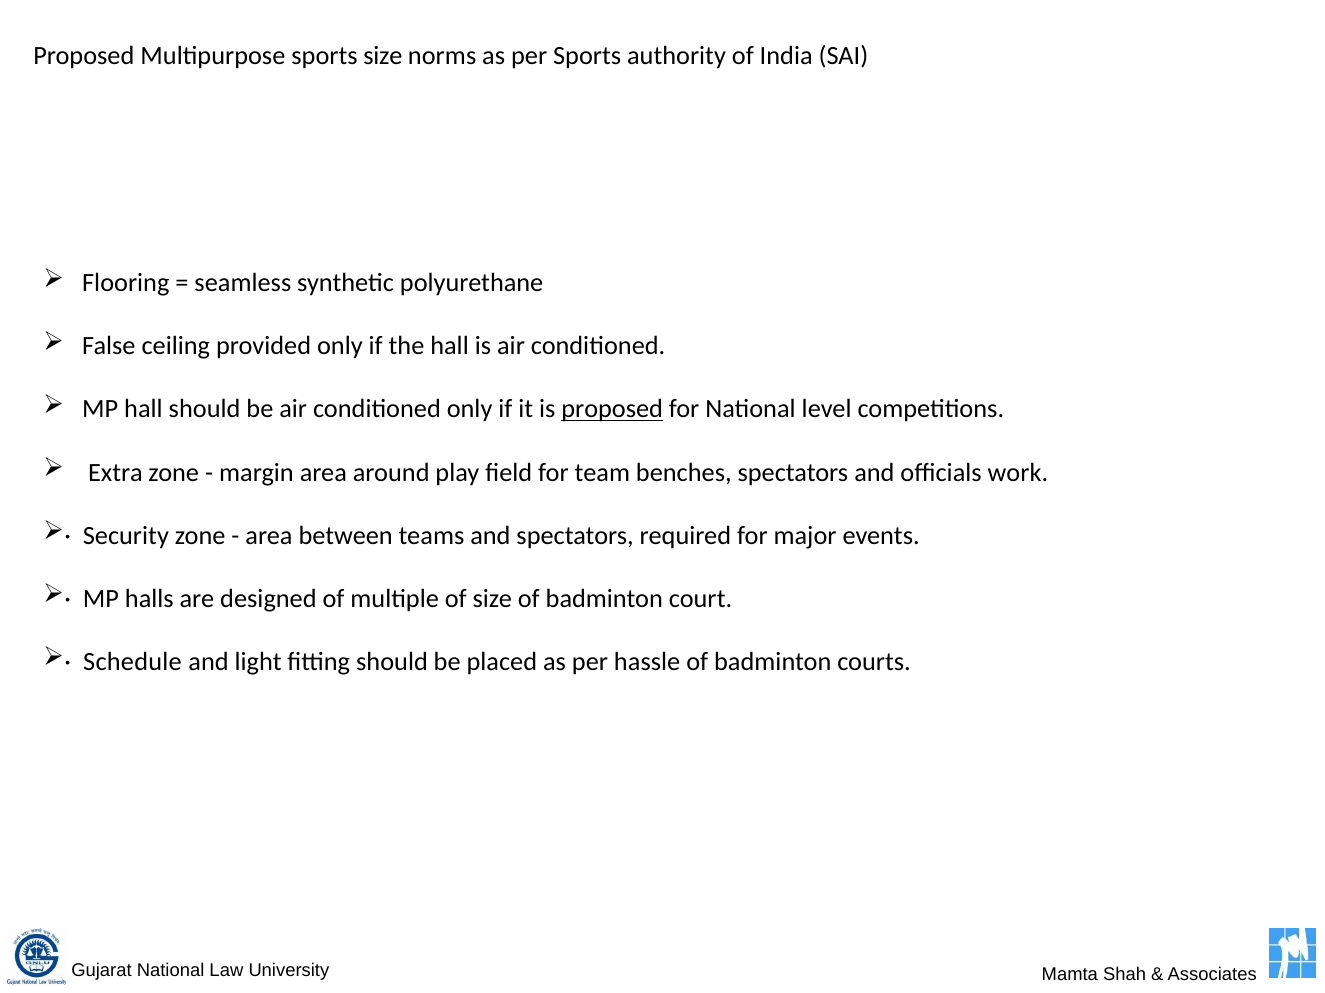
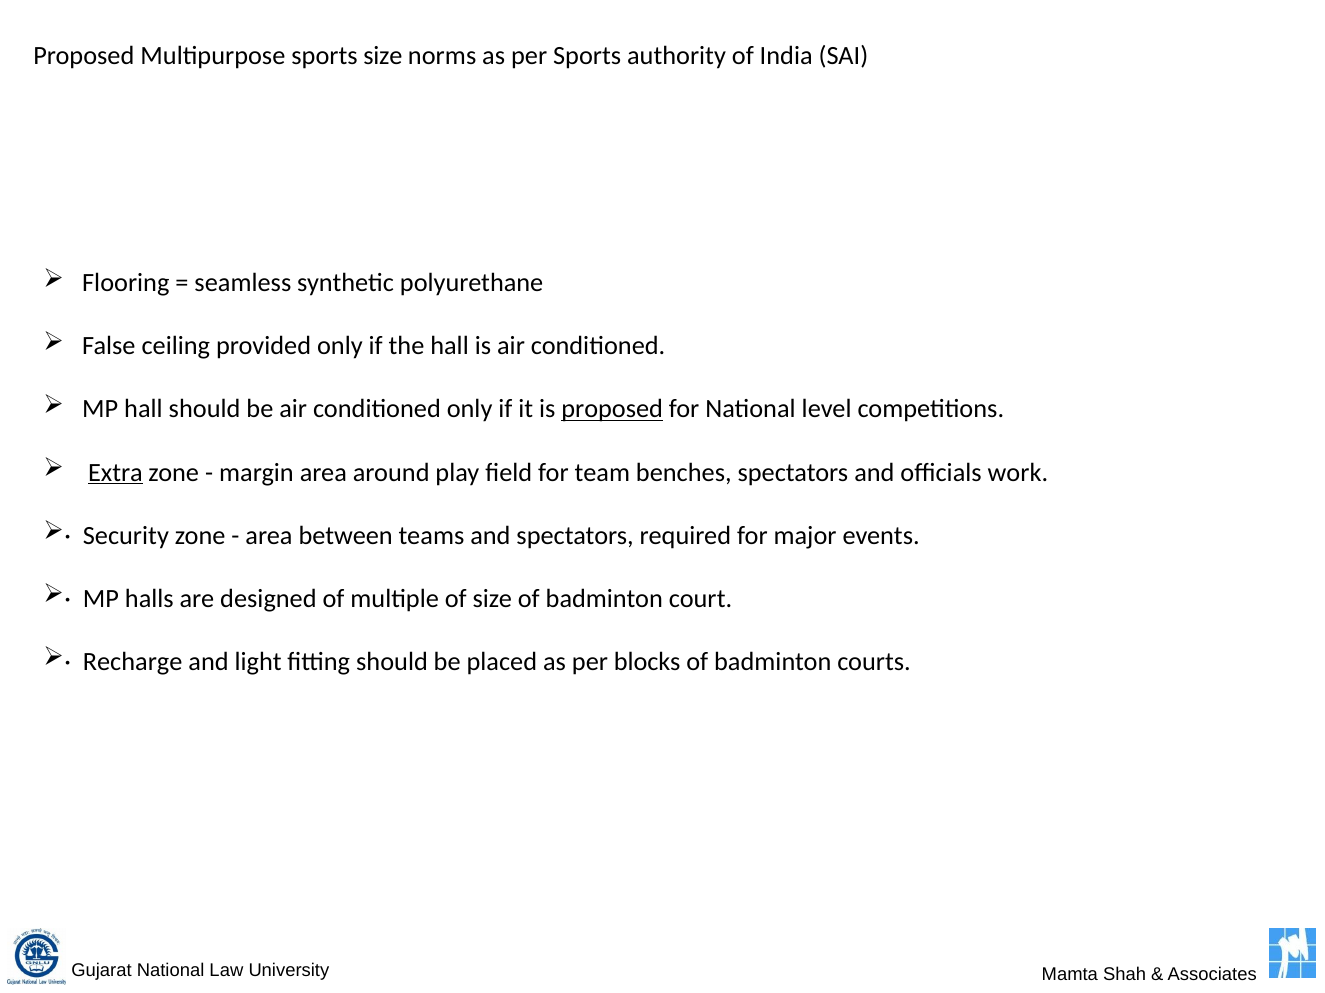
Extra underline: none -> present (115, 473)
Schedule: Schedule -> Recharge (133, 662)
hassle: hassle -> blocks (647, 662)
